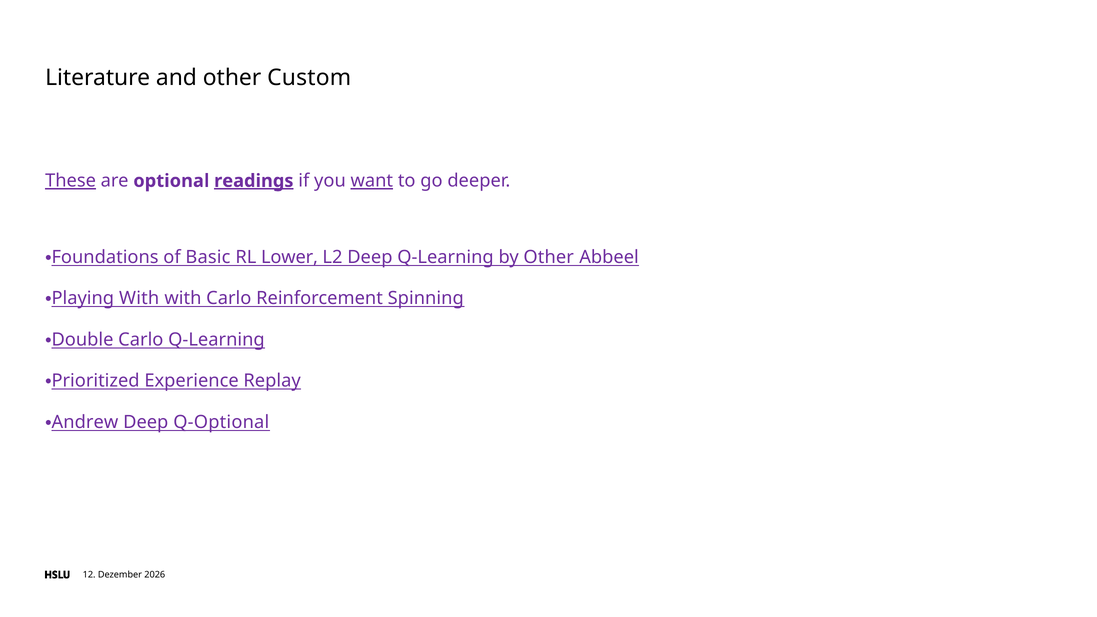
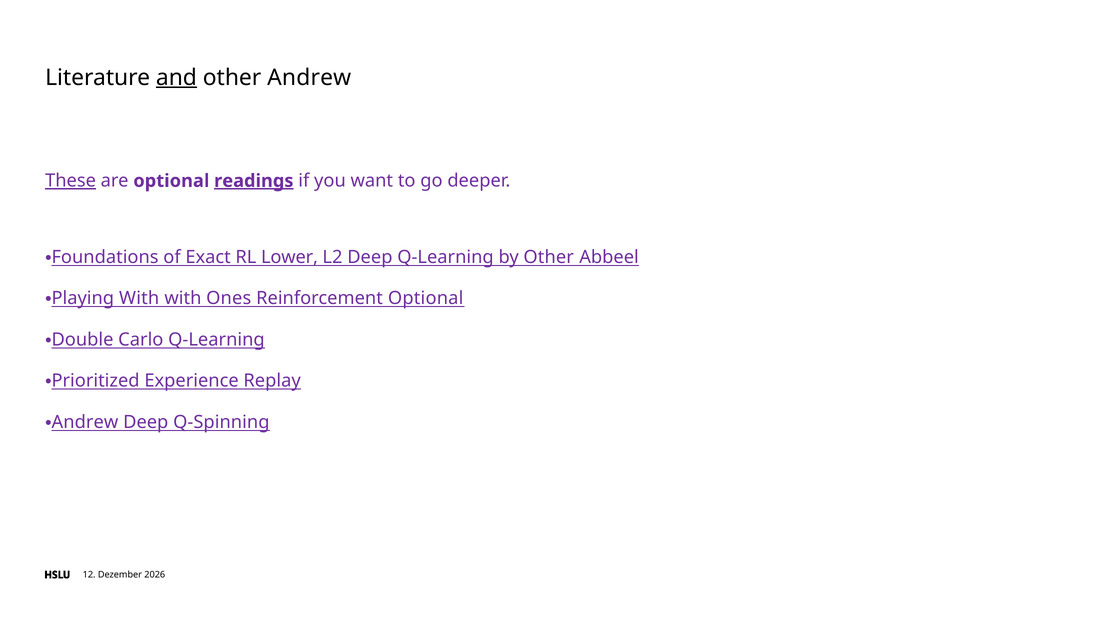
and underline: none -> present (176, 78)
other Custom: Custom -> Andrew (309, 78)
want underline: present -> none (372, 181)
Basic: Basic -> Exact (208, 257)
with Carlo: Carlo -> Ones (229, 298)
Reinforcement Spinning: Spinning -> Optional (426, 298)
Q-Optional: Q-Optional -> Q-Spinning (221, 422)
